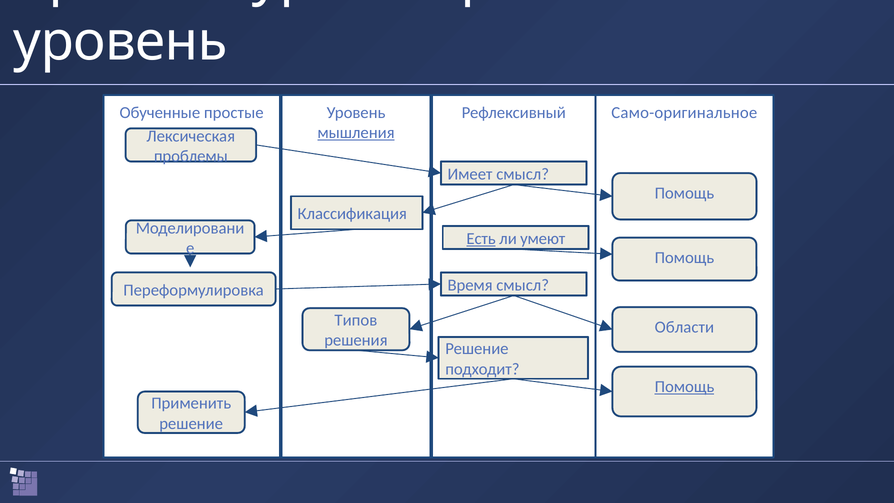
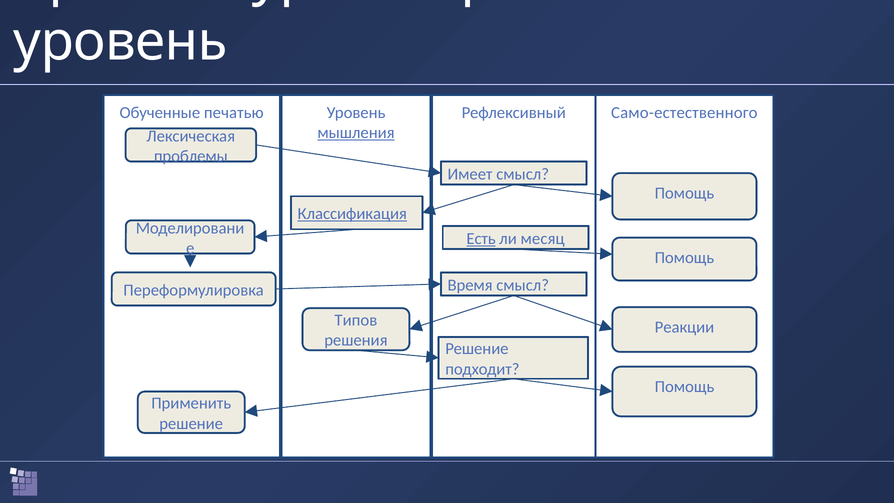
простые: простые -> печатью (234, 113)
Само-оригинальное: Само-оригинальное -> Само-естественного (684, 113)
Классификация underline: none -> present (352, 214)
умеют: умеют -> месяц (543, 239)
Области: Области -> Реакции (684, 327)
Помощь underline: present -> none (684, 387)
